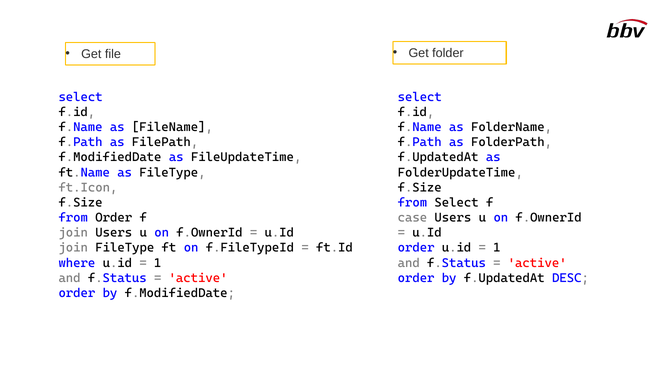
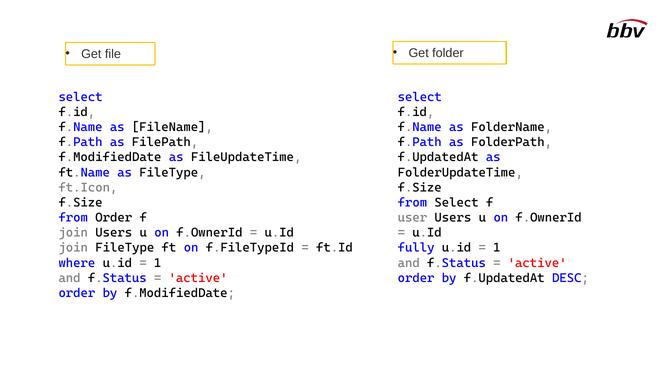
case: case -> user (412, 218)
order: order -> fully (416, 248)
